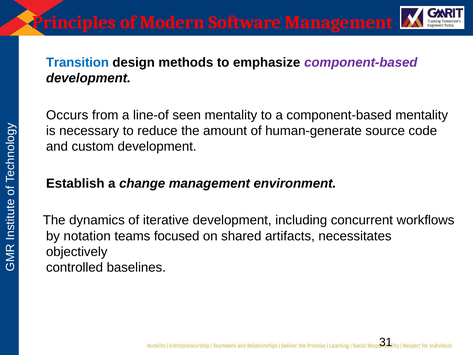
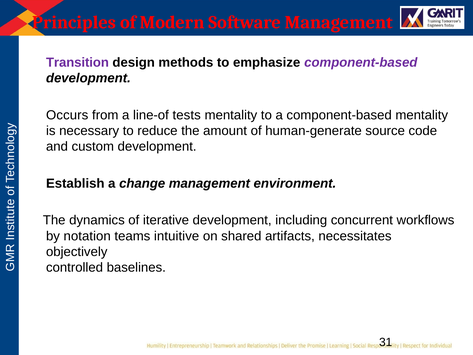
Transition colour: blue -> purple (77, 62)
seen: seen -> tests (187, 115)
focused: focused -> intuitive (177, 236)
